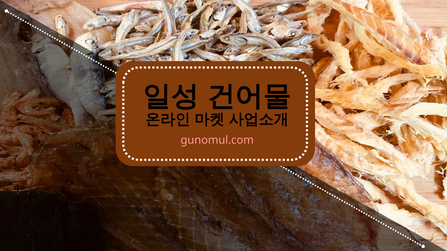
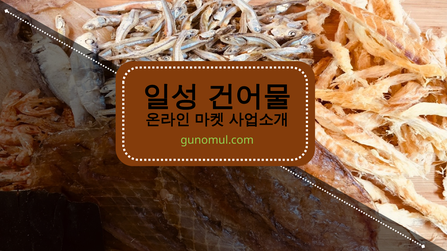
gunomul.com colour: pink -> light green (217, 140)
